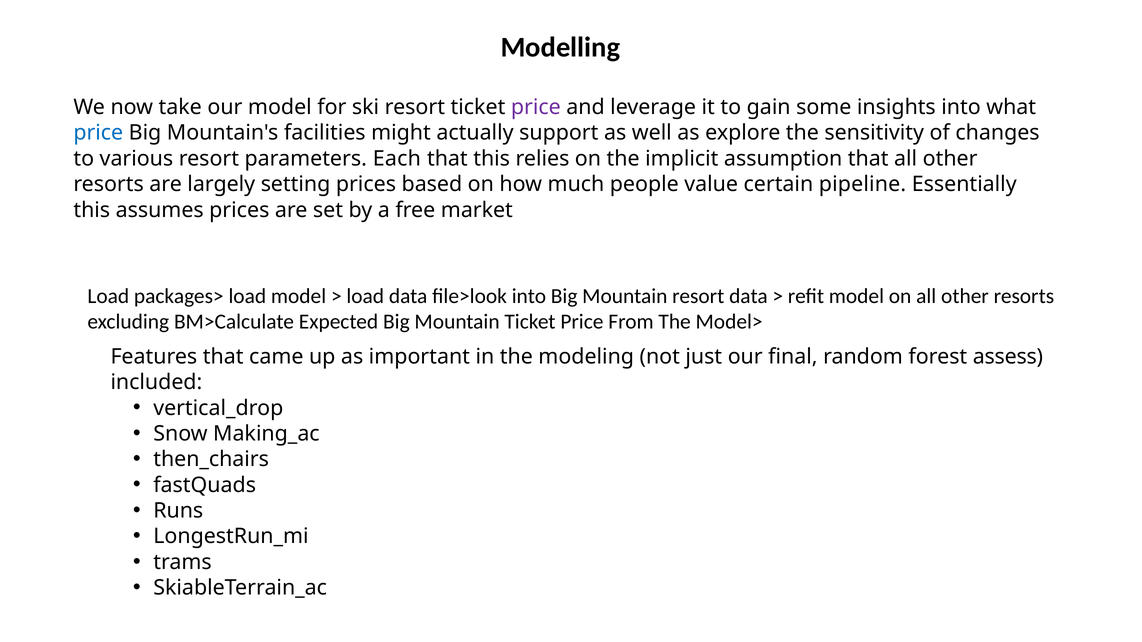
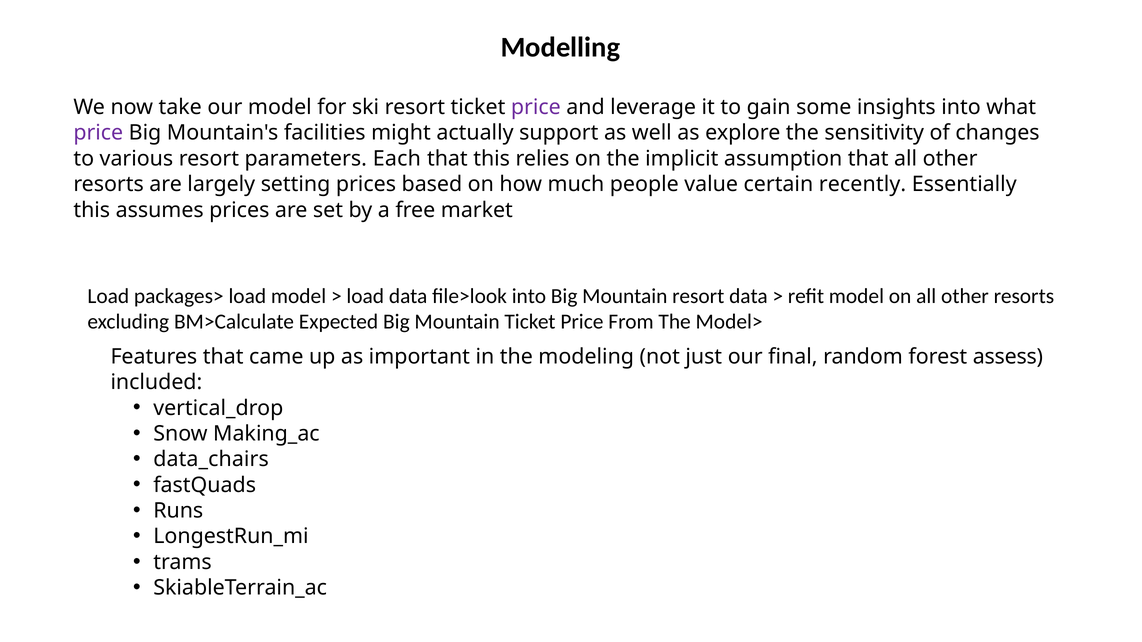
price colour: blue -> purple (98, 133)
pipeline: pipeline -> recently (863, 184)
then_chairs: then_chairs -> data_chairs (211, 460)
